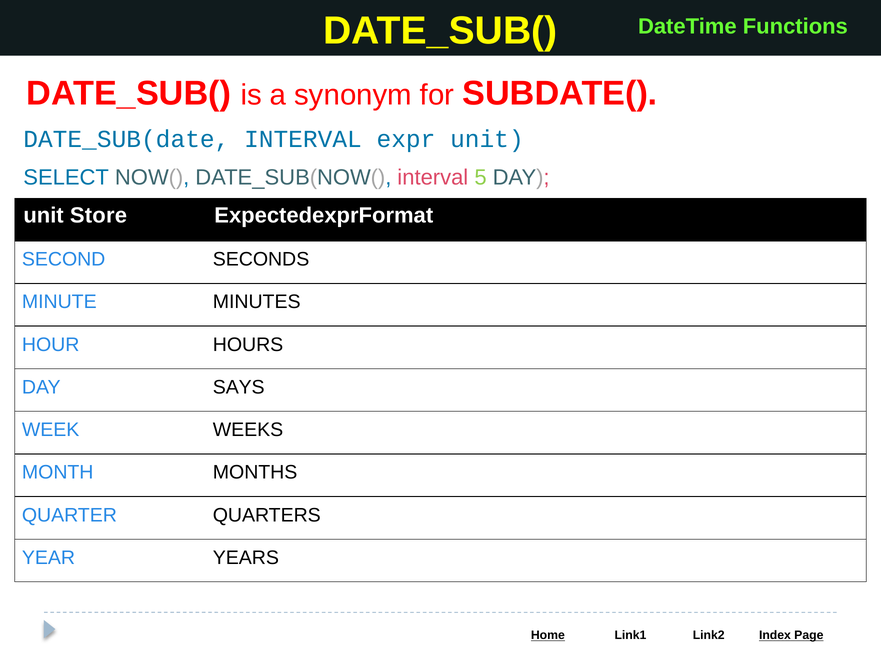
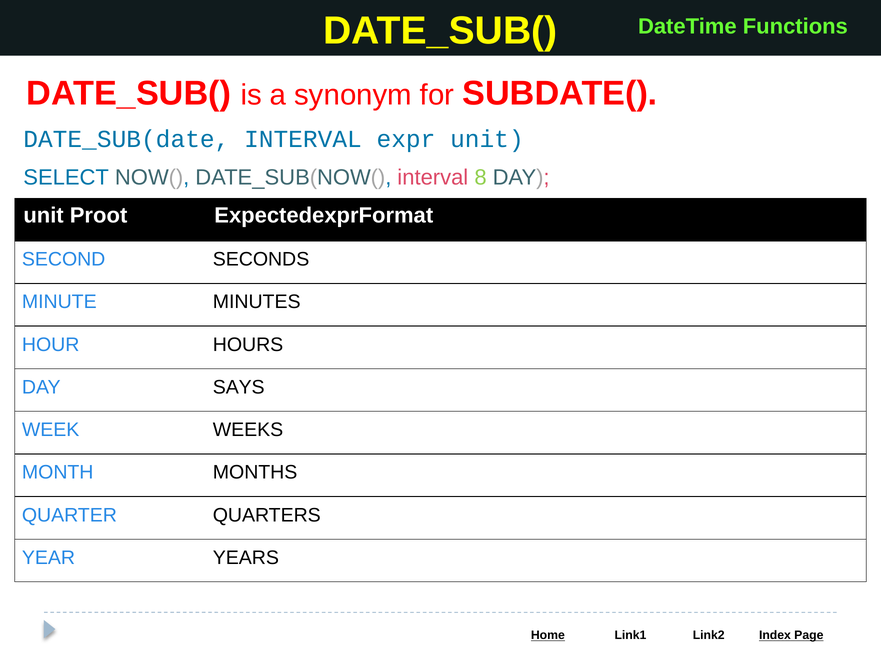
5: 5 -> 8 (481, 177)
Store: Store -> Proot (99, 215)
